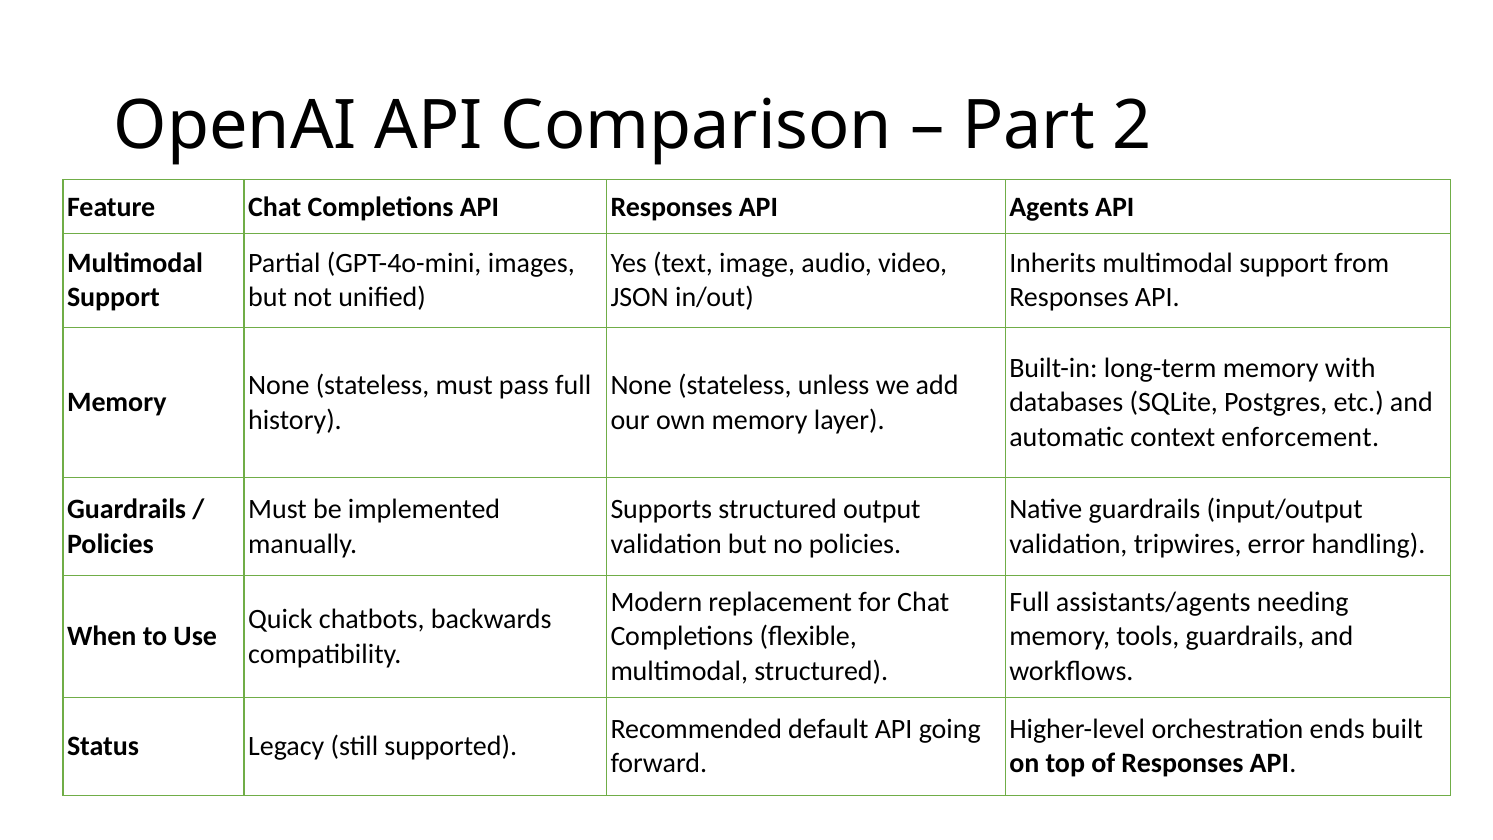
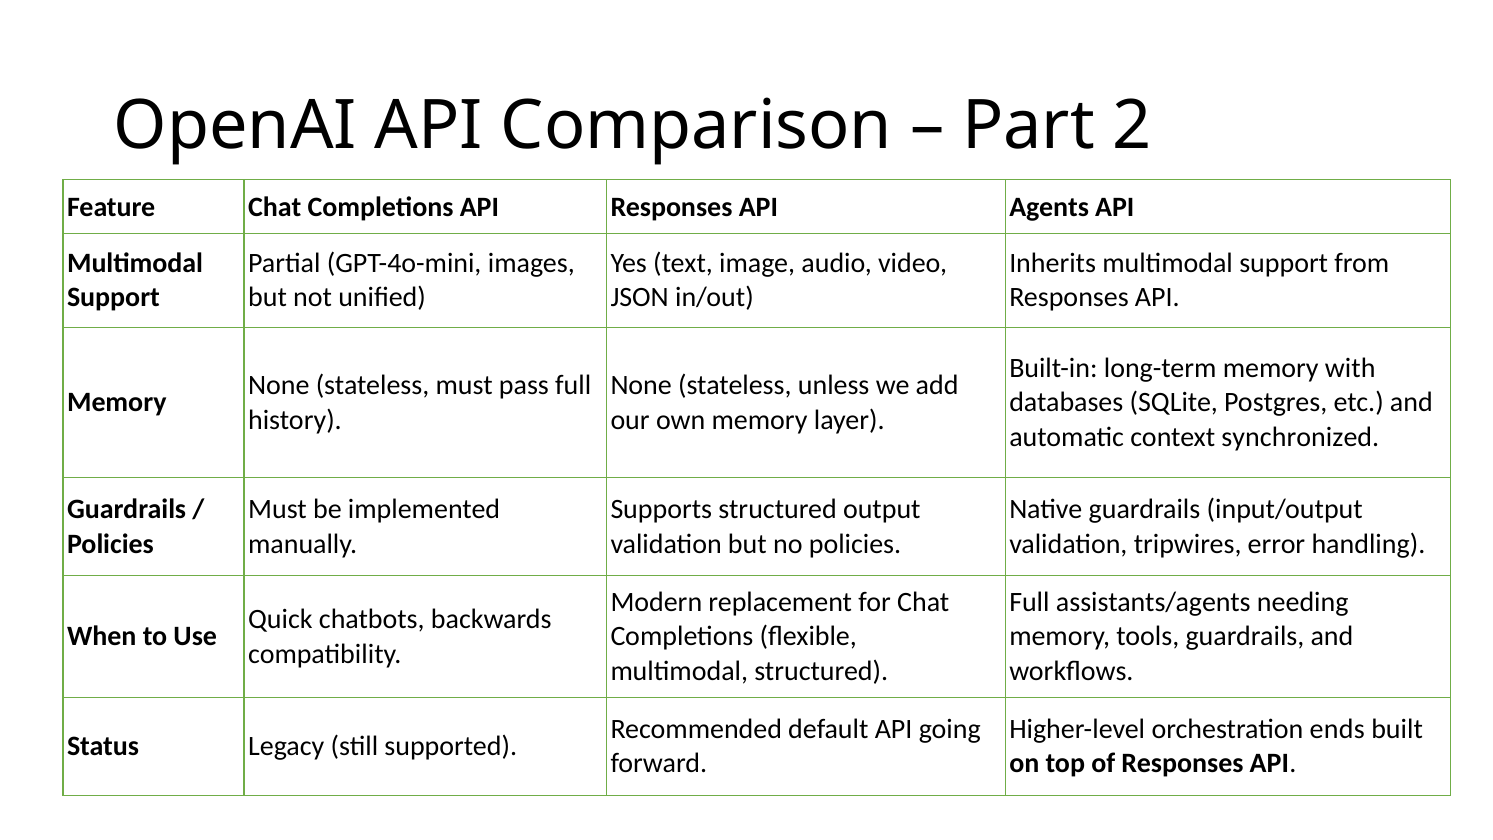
enforcement: enforcement -> synchronized (1300, 437)
